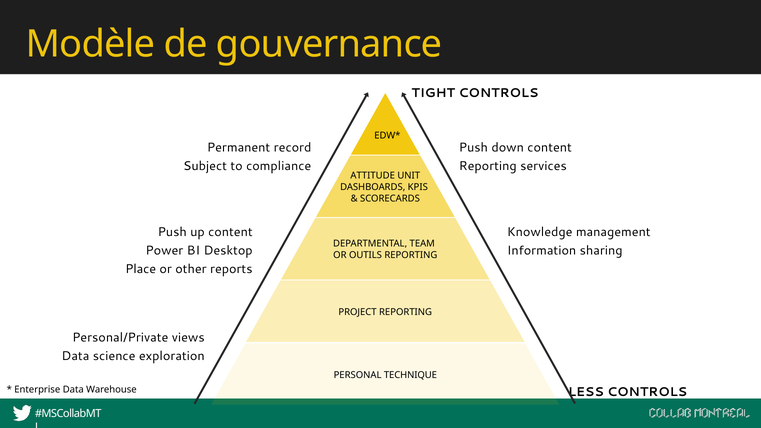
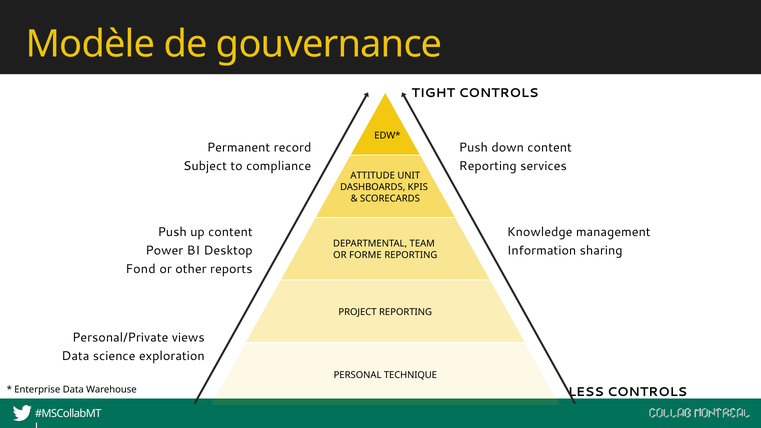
OUTILS: OUTILS -> FORME (365, 255)
Place: Place -> Fond (141, 269)
